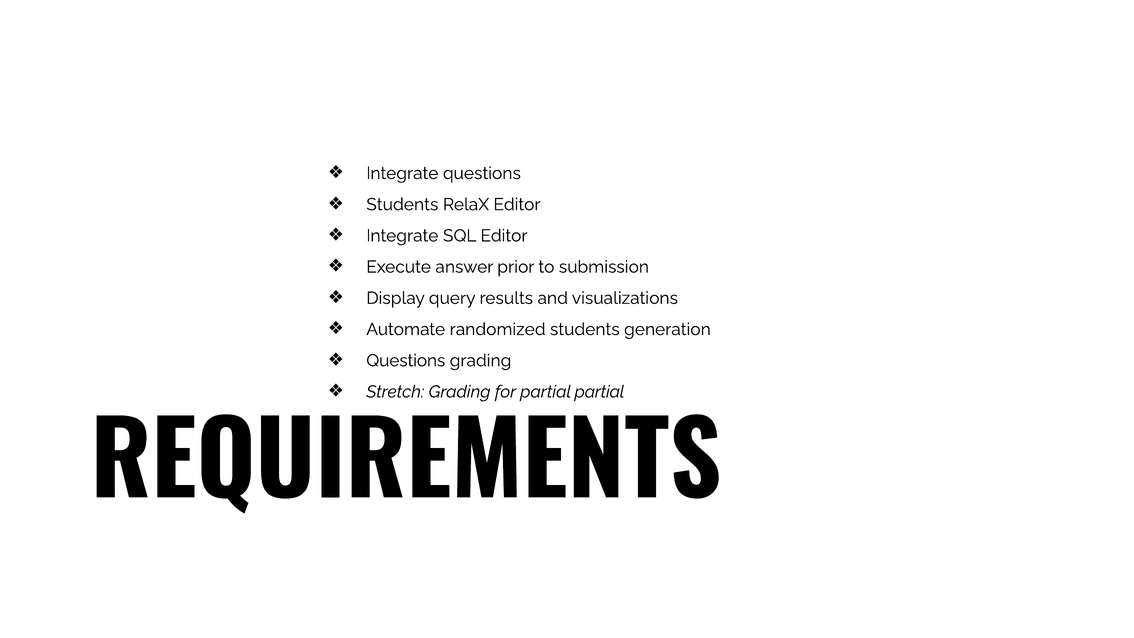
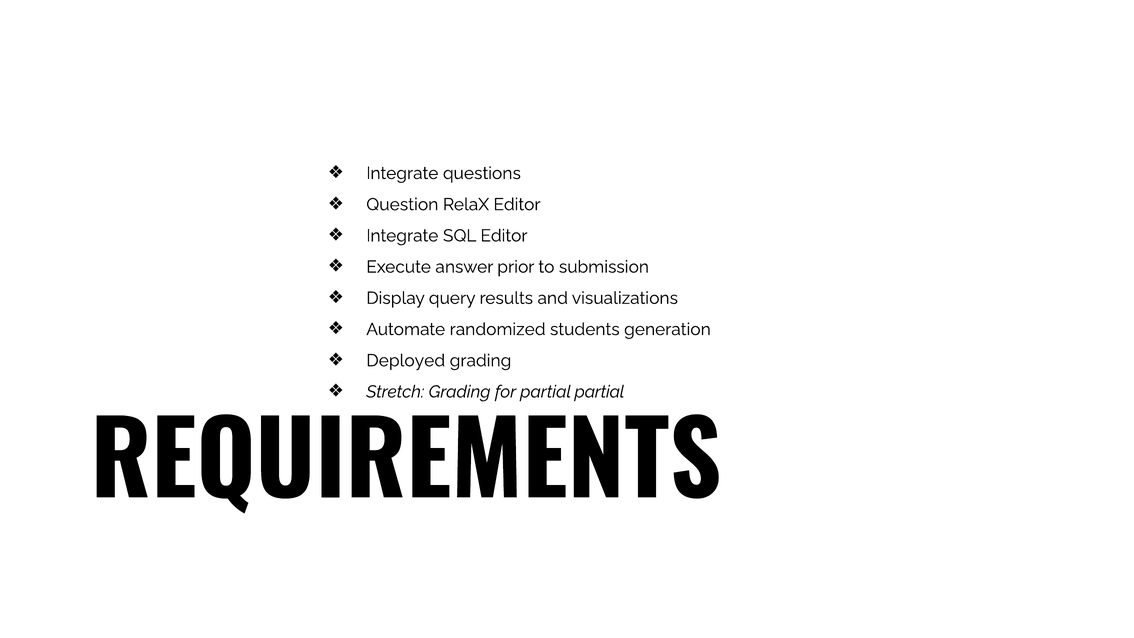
Students: Students -> Question (402, 204)
Questions: Questions -> Deployed (406, 361)
